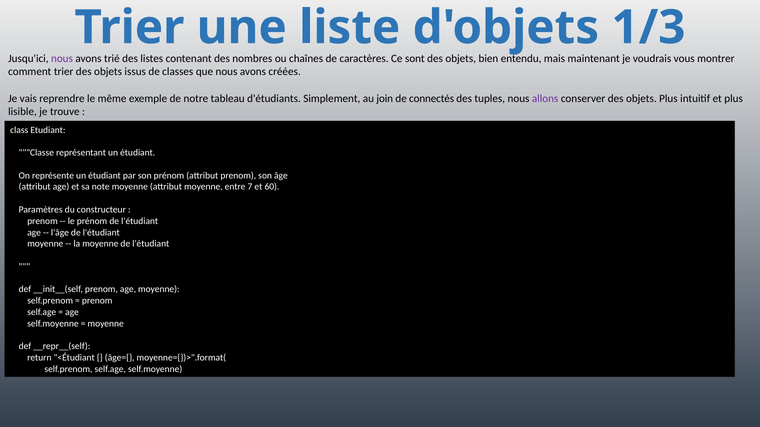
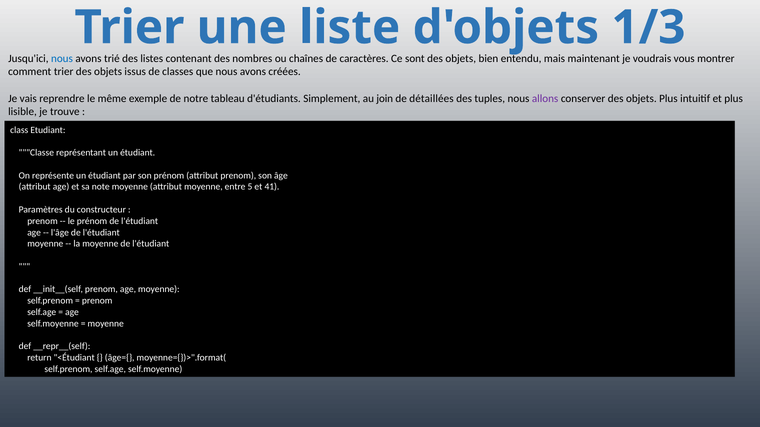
nous colour: purple -> blue (62, 59)
connectés: connectés -> détaillées (431, 99)
7: 7 -> 5 (250, 187)
60: 60 -> 41 (272, 187)
